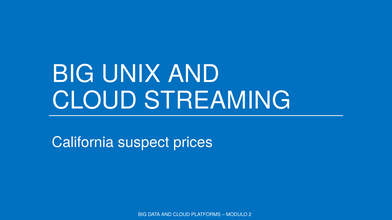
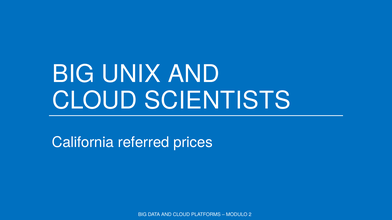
STREAMING: STREAMING -> SCIENTISTS (217, 101)
suspect: suspect -> referred (144, 143)
